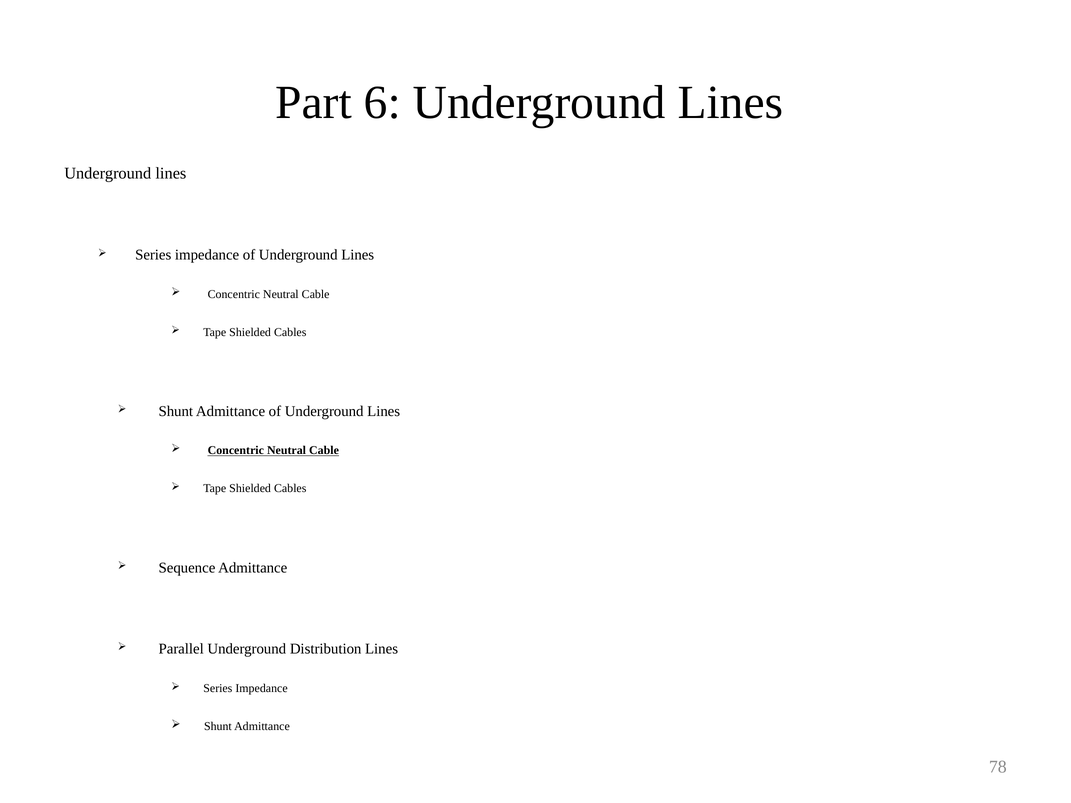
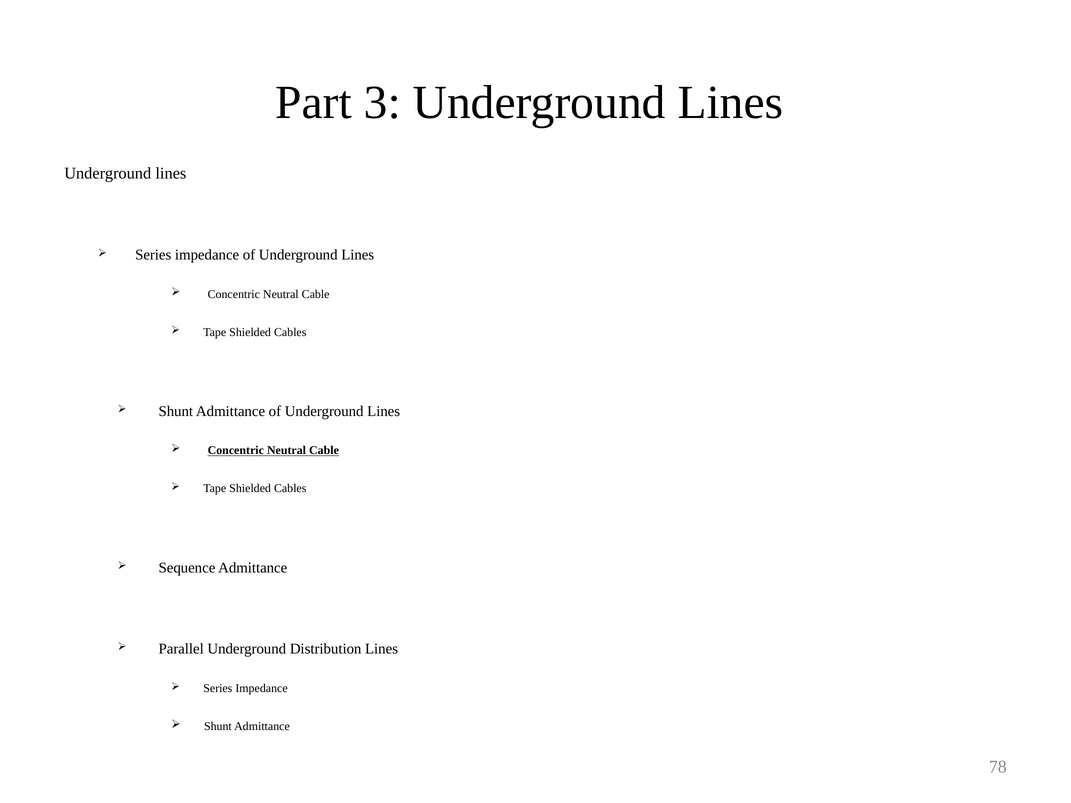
6: 6 -> 3 (382, 102)
